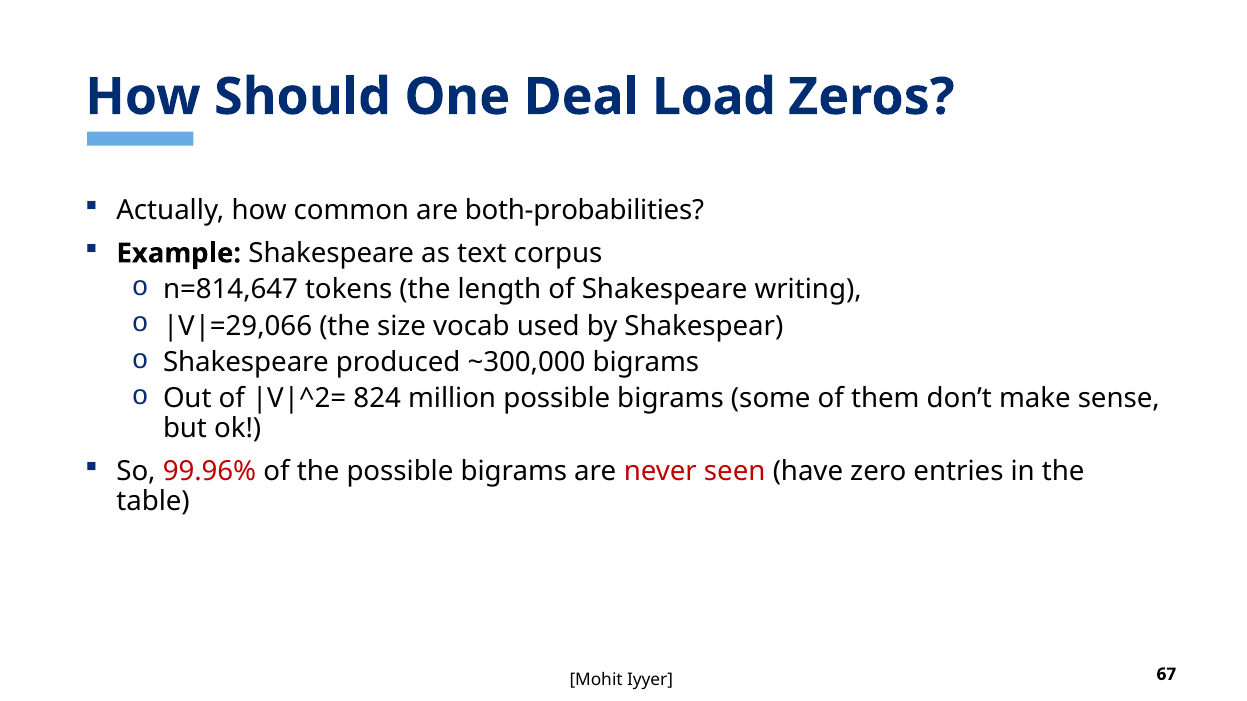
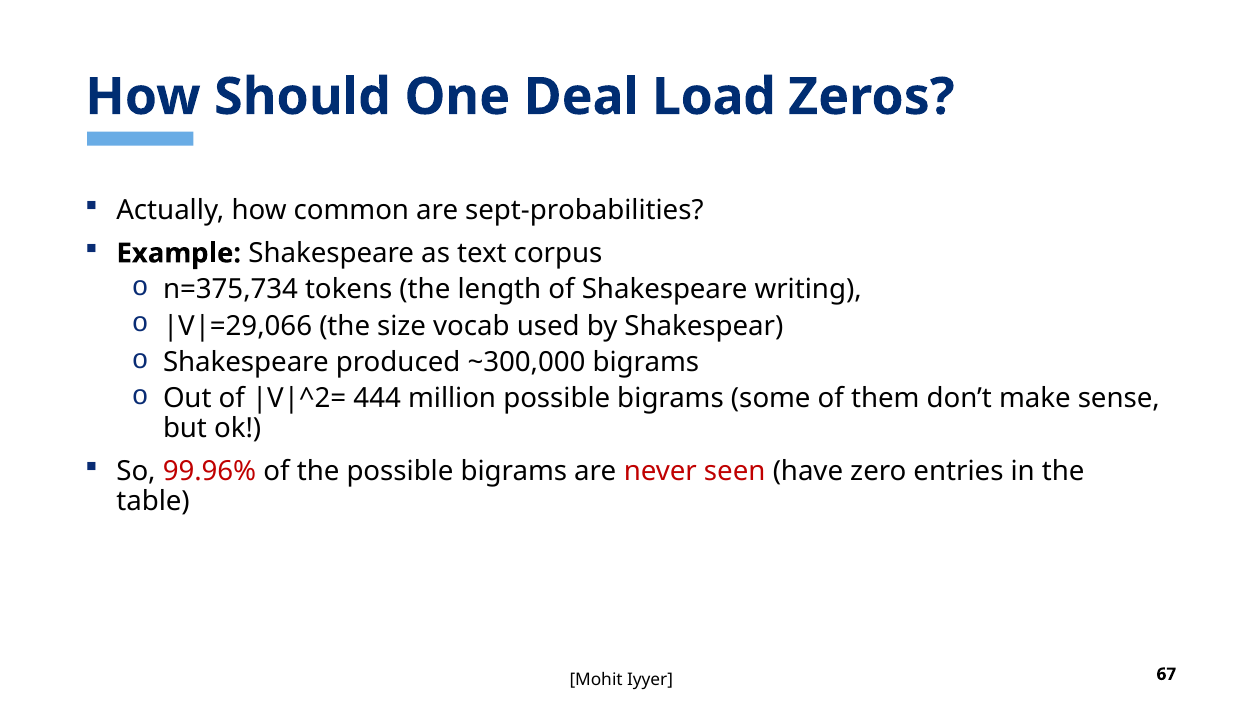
both-probabilities: both-probabilities -> sept-probabilities (584, 211)
n=814,647: n=814,647 -> n=375,734 (231, 290)
824: 824 -> 444 (377, 399)
